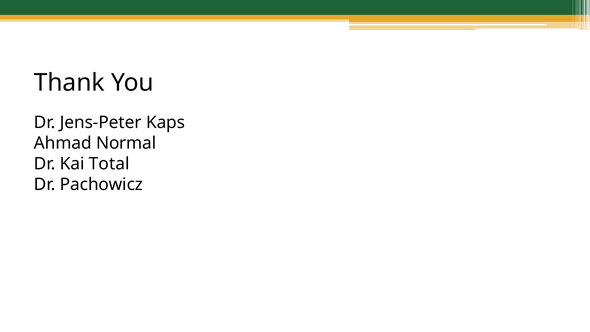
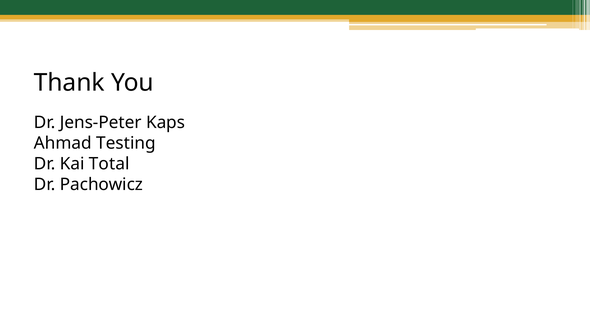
Normal: Normal -> Testing (126, 143)
